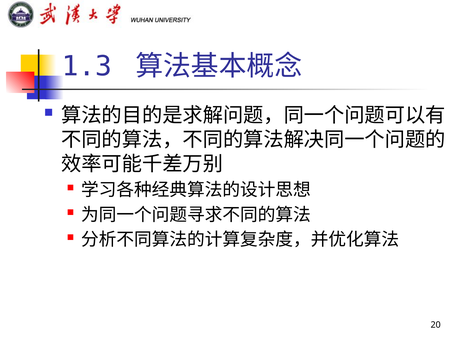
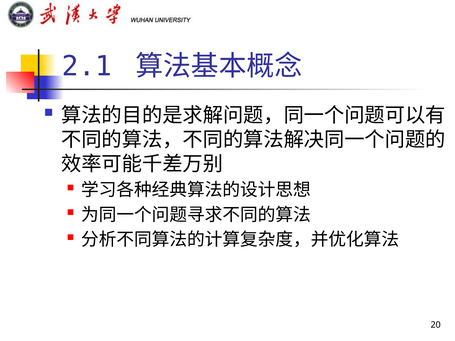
1.3: 1.3 -> 2.1 (87, 66)
